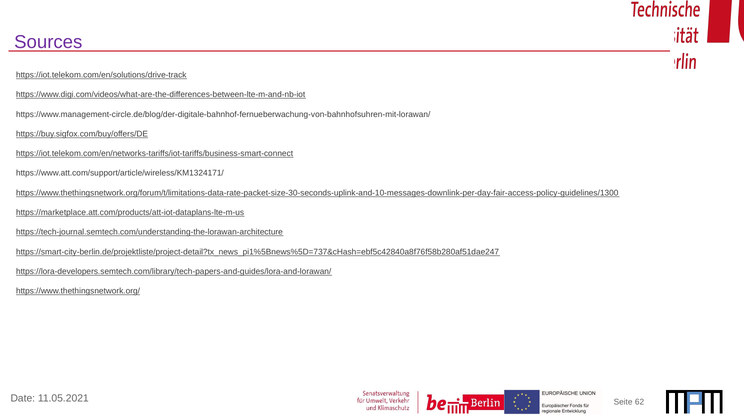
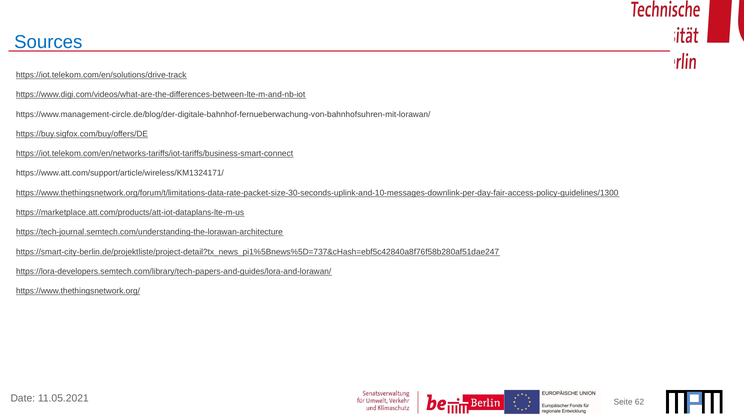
Sources colour: purple -> blue (48, 42)
